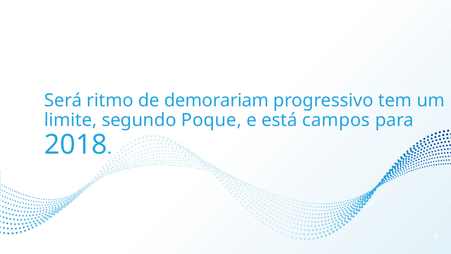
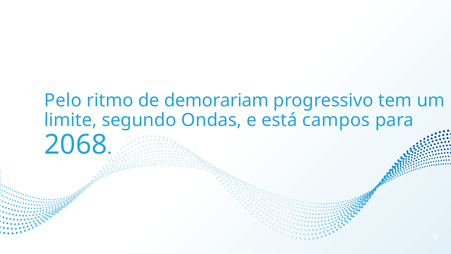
Será: Será -> Pelo (63, 100)
Poque: Poque -> Ondas (211, 120)
2018: 2018 -> 2068 (76, 145)
